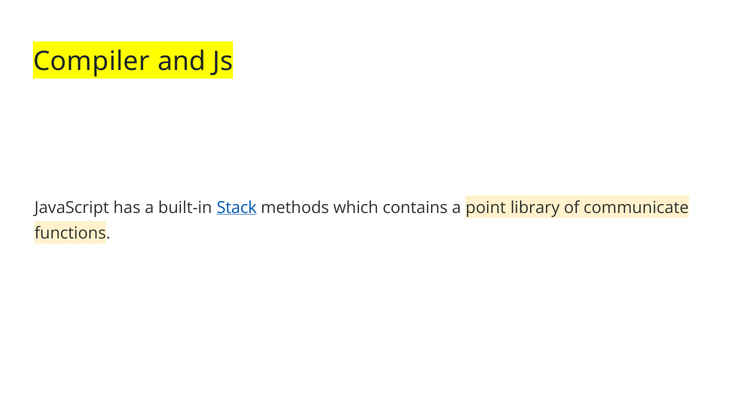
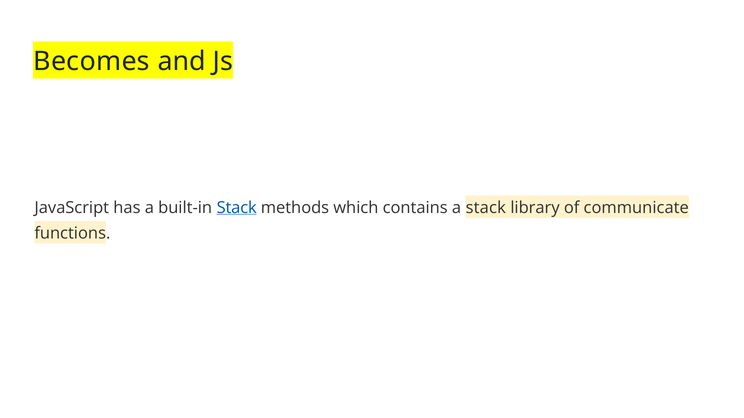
Compiler: Compiler -> Becomes (92, 62)
a point: point -> stack (486, 208)
